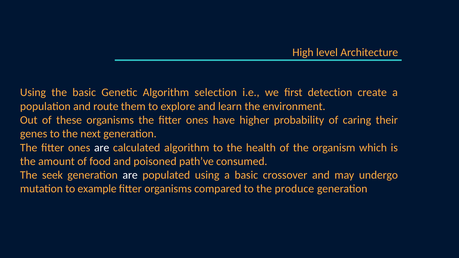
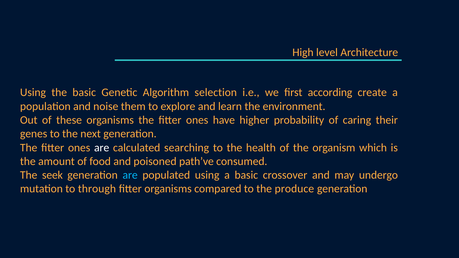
detection: detection -> according (330, 93)
route: route -> noise (106, 106)
calculated algorithm: algorithm -> searching (187, 148)
are colour: white -> light blue (130, 175)
example: example -> through (97, 189)
